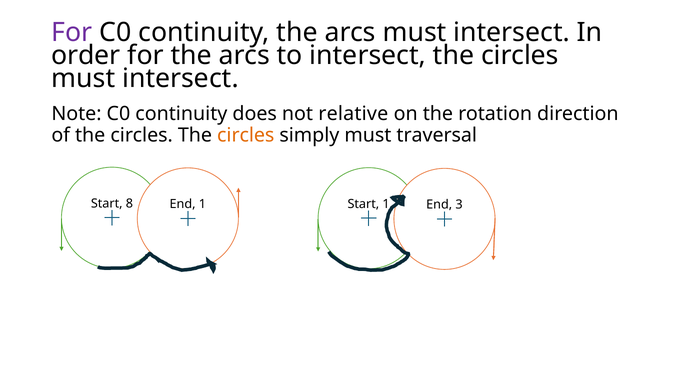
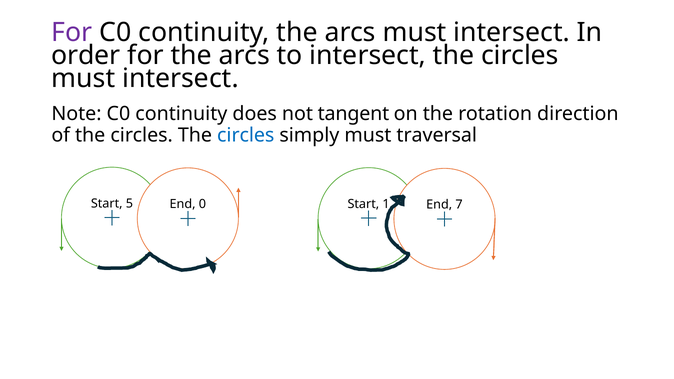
relative: relative -> tangent (353, 114)
circles colour: orange -> blue (246, 135)
8: 8 -> 5 (129, 203)
End 1: 1 -> 0 (202, 204)
3: 3 -> 7 (459, 205)
